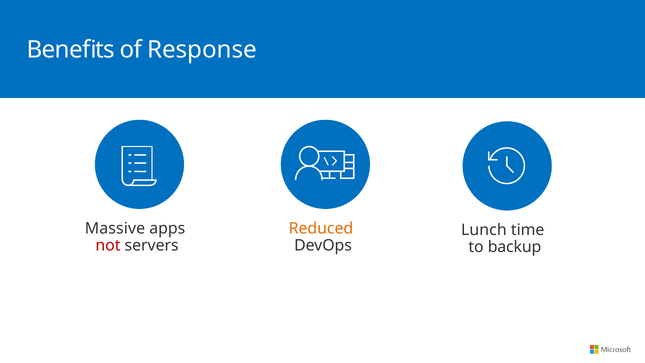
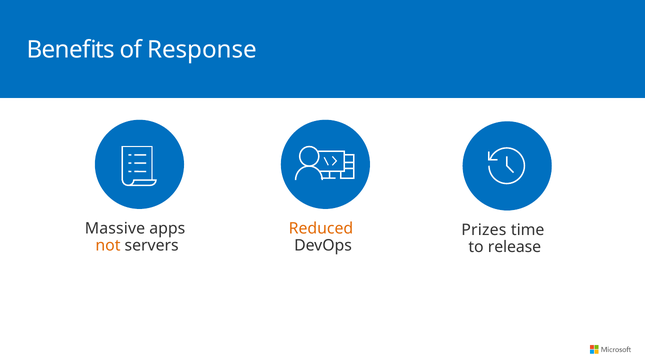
Lunch: Lunch -> Prizes (484, 230)
not colour: red -> orange (108, 245)
backup: backup -> release (515, 247)
